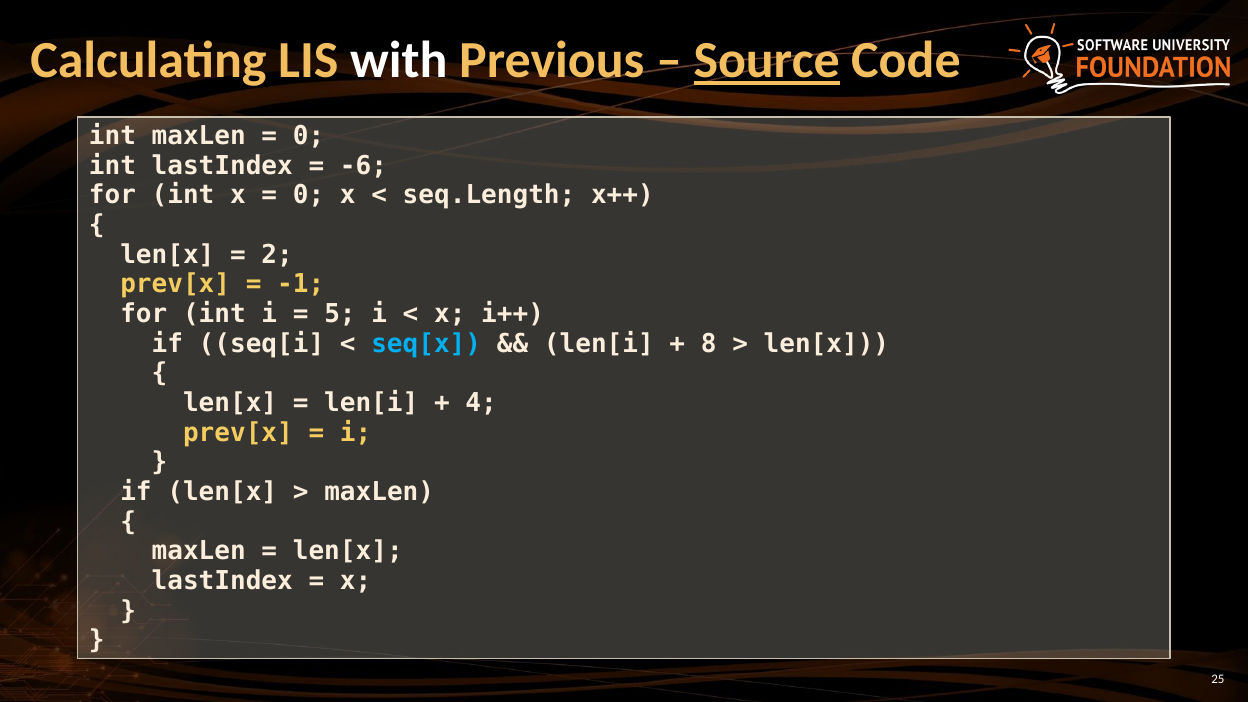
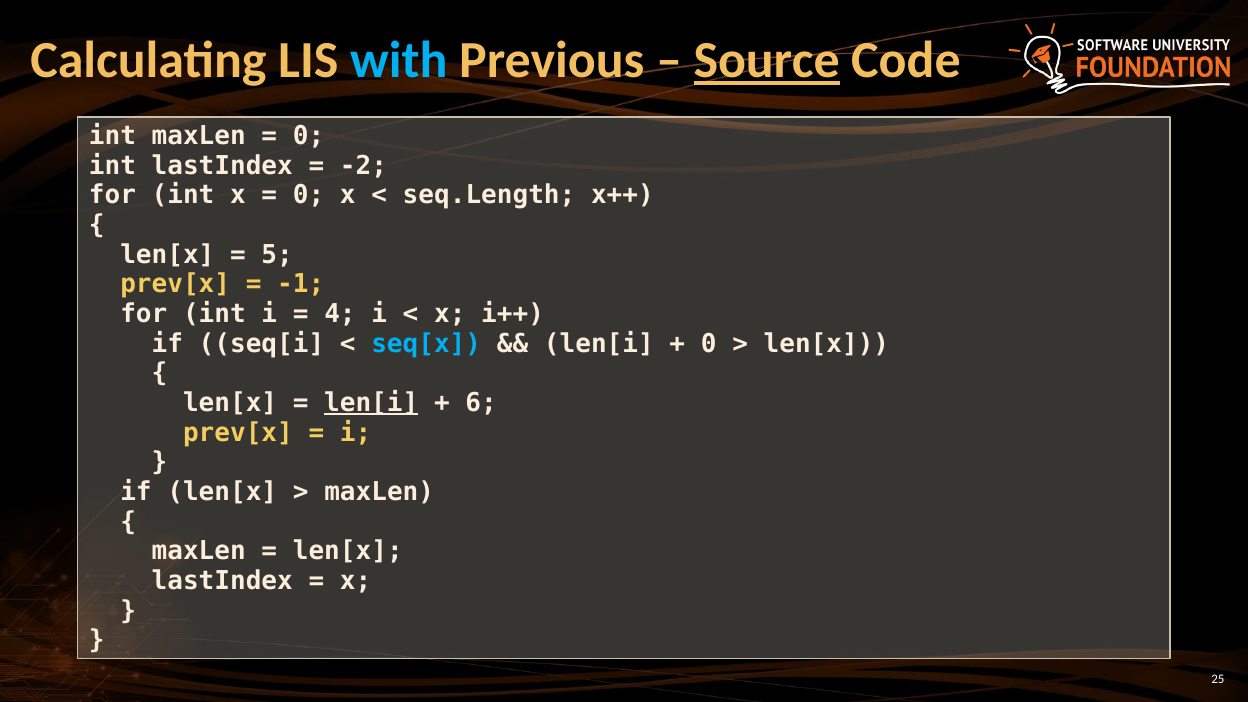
with colour: white -> light blue (399, 61)
-6: -6 -> -2 (363, 166)
2: 2 -> 5 (277, 255)
5: 5 -> 4 (340, 314)
8: 8 -> 0 (709, 344)
len[i underline: none -> present (371, 403)
4: 4 -> 6 (481, 403)
